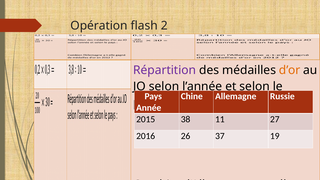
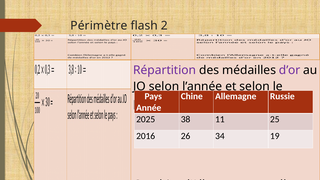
Opération: Opération -> Périmètre (99, 26)
d’or colour: orange -> purple (290, 70)
2015: 2015 -> 2025 (146, 119)
27: 27 -> 25 (275, 119)
37: 37 -> 34 (220, 136)
